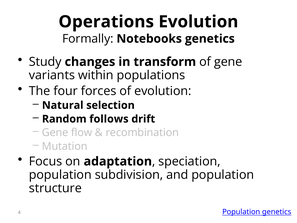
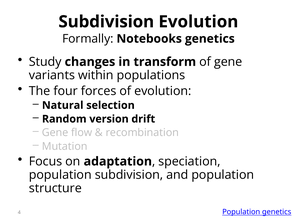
Operations: Operations -> Subdivision (106, 22)
follows: follows -> version (109, 119)
